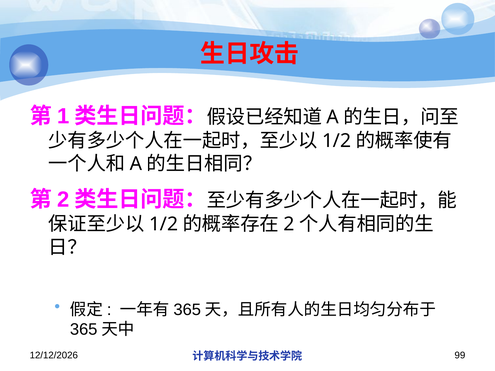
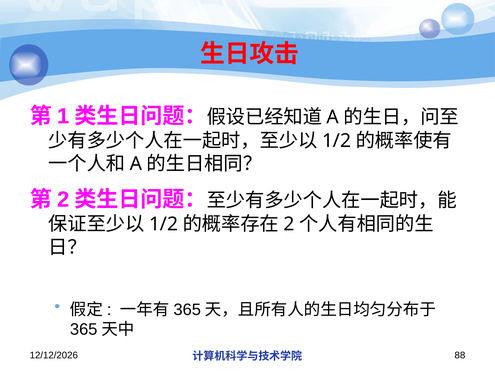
99: 99 -> 88 (460, 355)
